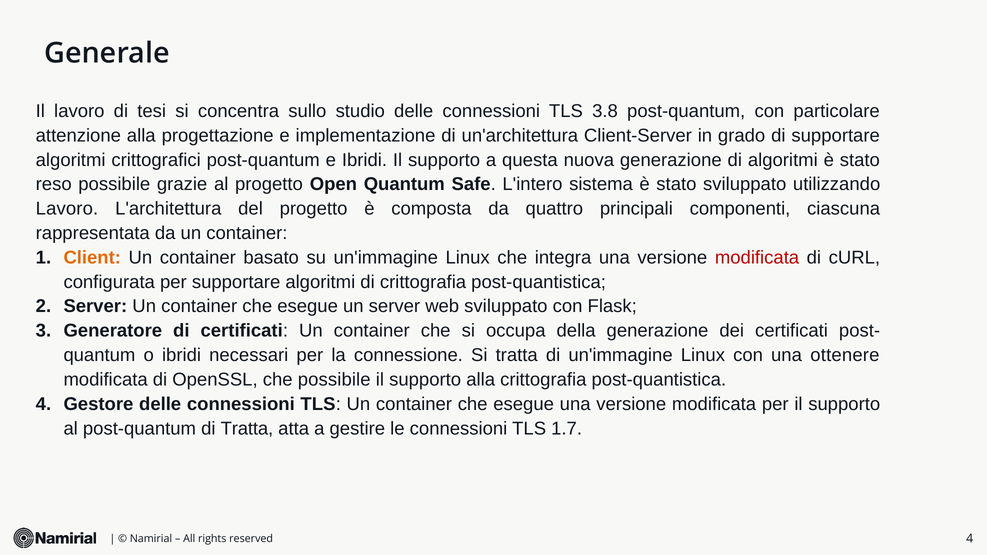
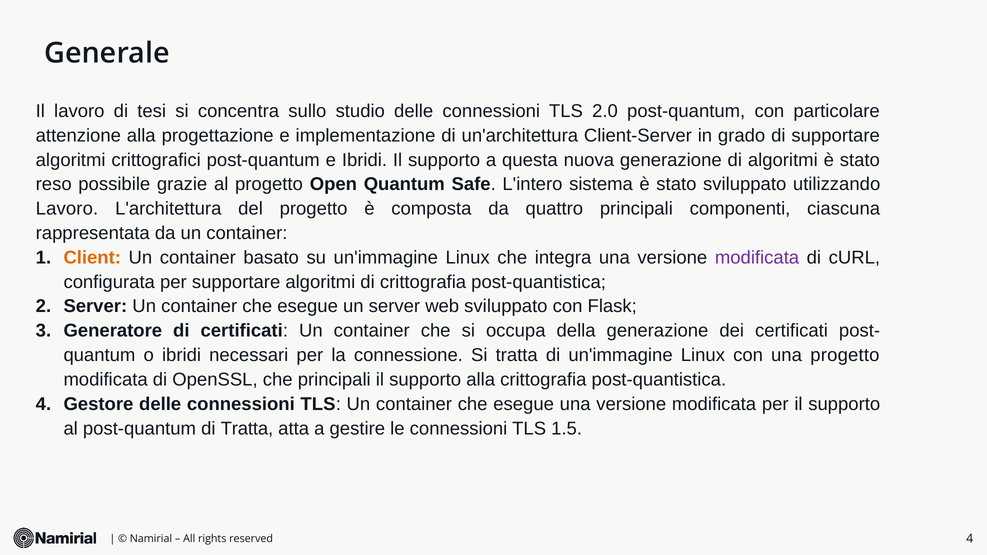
3.8: 3.8 -> 2.0 (605, 111)
modificata colour: red -> purple (757, 258)
una ottenere: ottenere -> progetto (845, 355)
che possibile: possibile -> principali (334, 380)
1.7: 1.7 -> 1.5 (567, 429)
